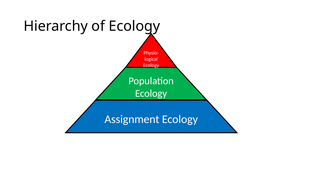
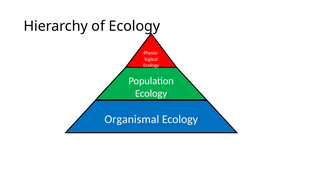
Assignment: Assignment -> Organismal (132, 119)
